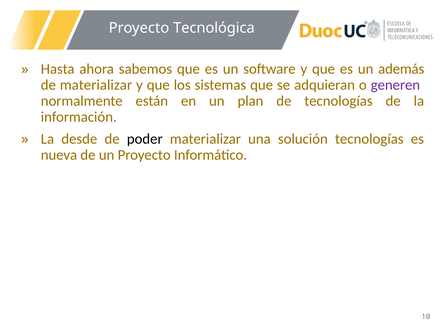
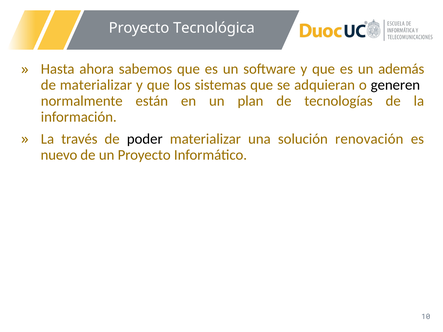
generen colour: purple -> black (395, 85)
desde: desde -> través (79, 139)
solución tecnologías: tecnologías -> renovación (369, 139)
nueva: nueva -> nuevo (59, 155)
